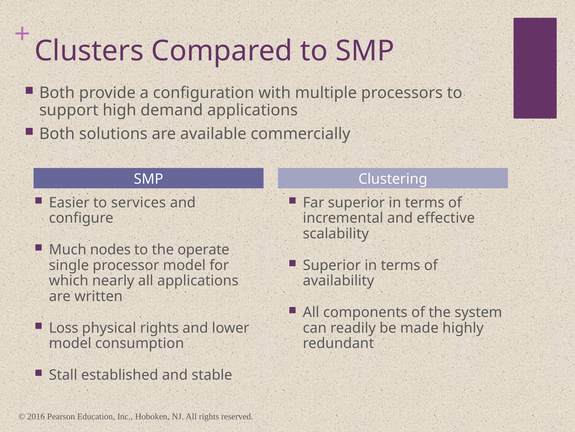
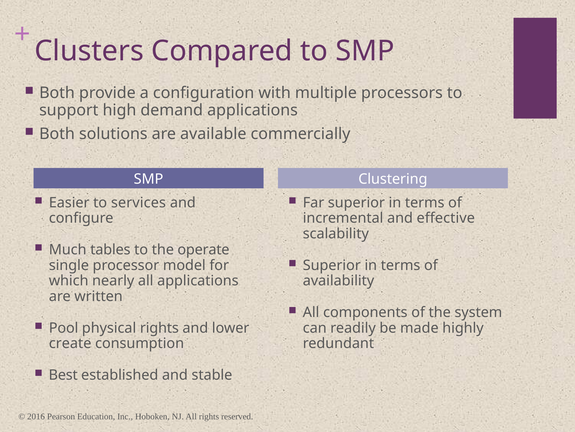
nodes: nodes -> tables (110, 249)
Loss: Loss -> Pool (64, 327)
model: model -> create (70, 343)
Stall: Stall -> Best (63, 374)
